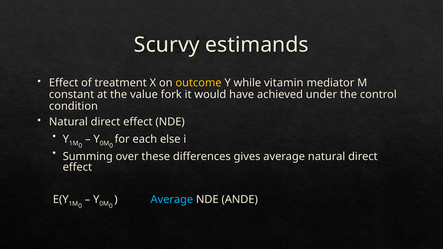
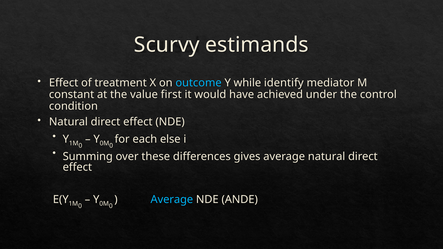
outcome colour: yellow -> light blue (199, 83)
vitamin: vitamin -> identify (284, 83)
fork: fork -> first (171, 95)
